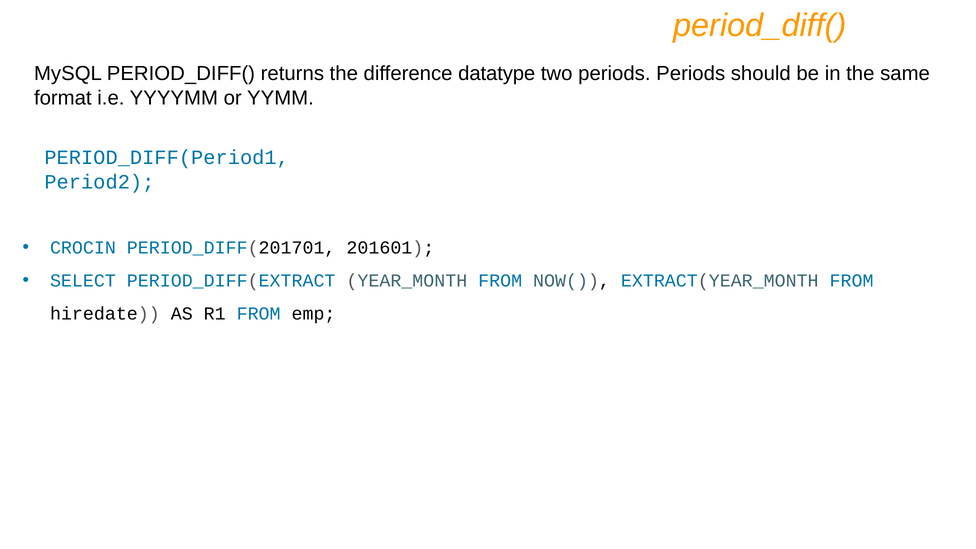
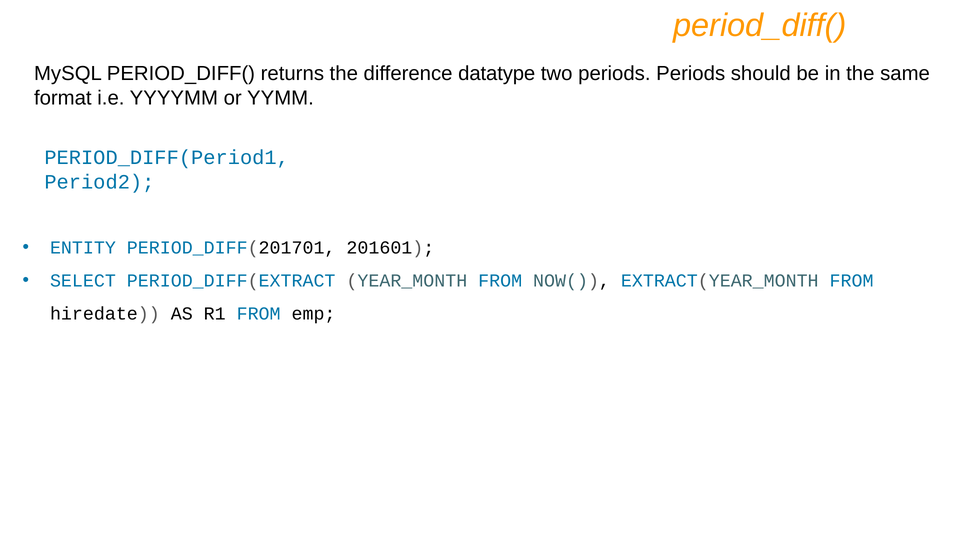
CROCIN: CROCIN -> ENTITY (83, 248)
